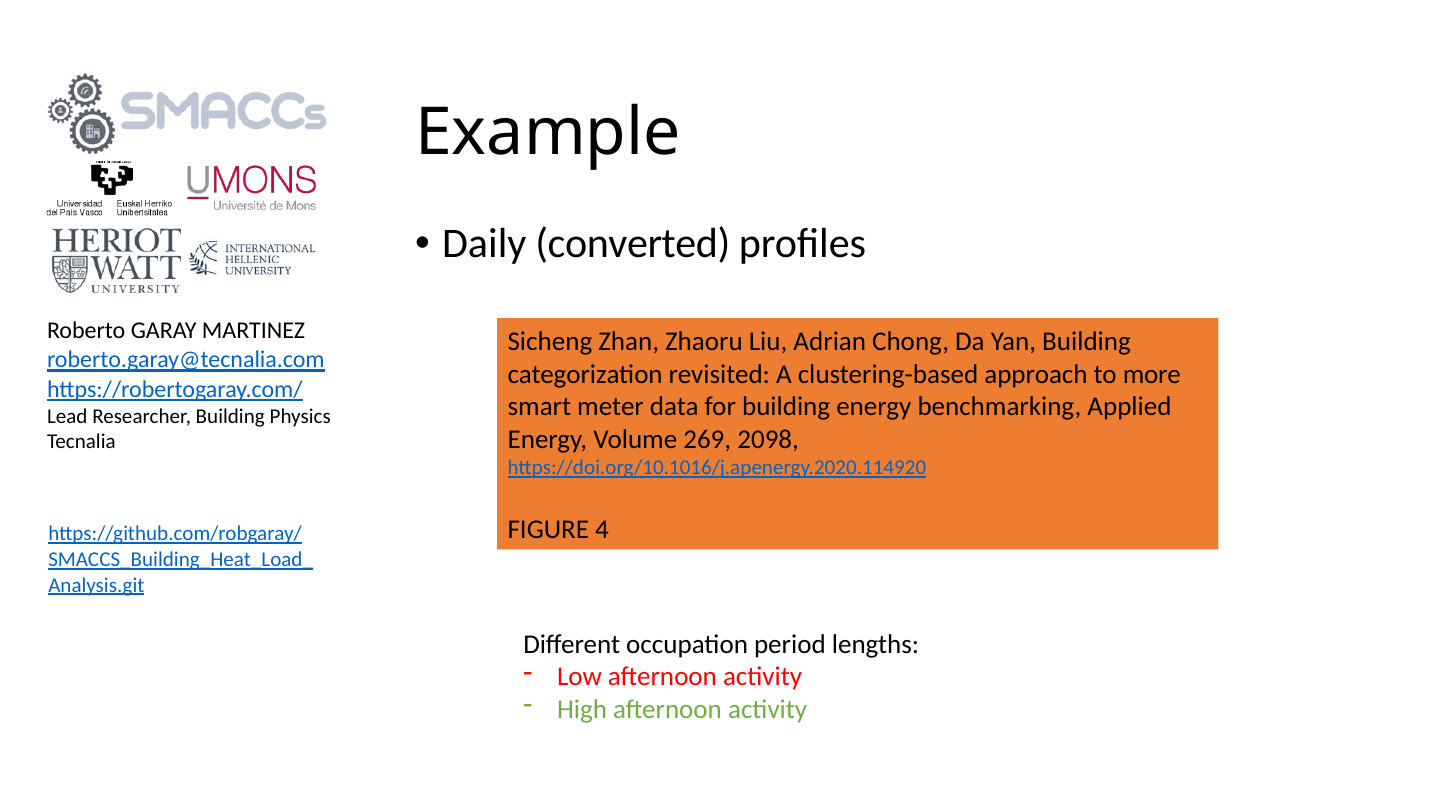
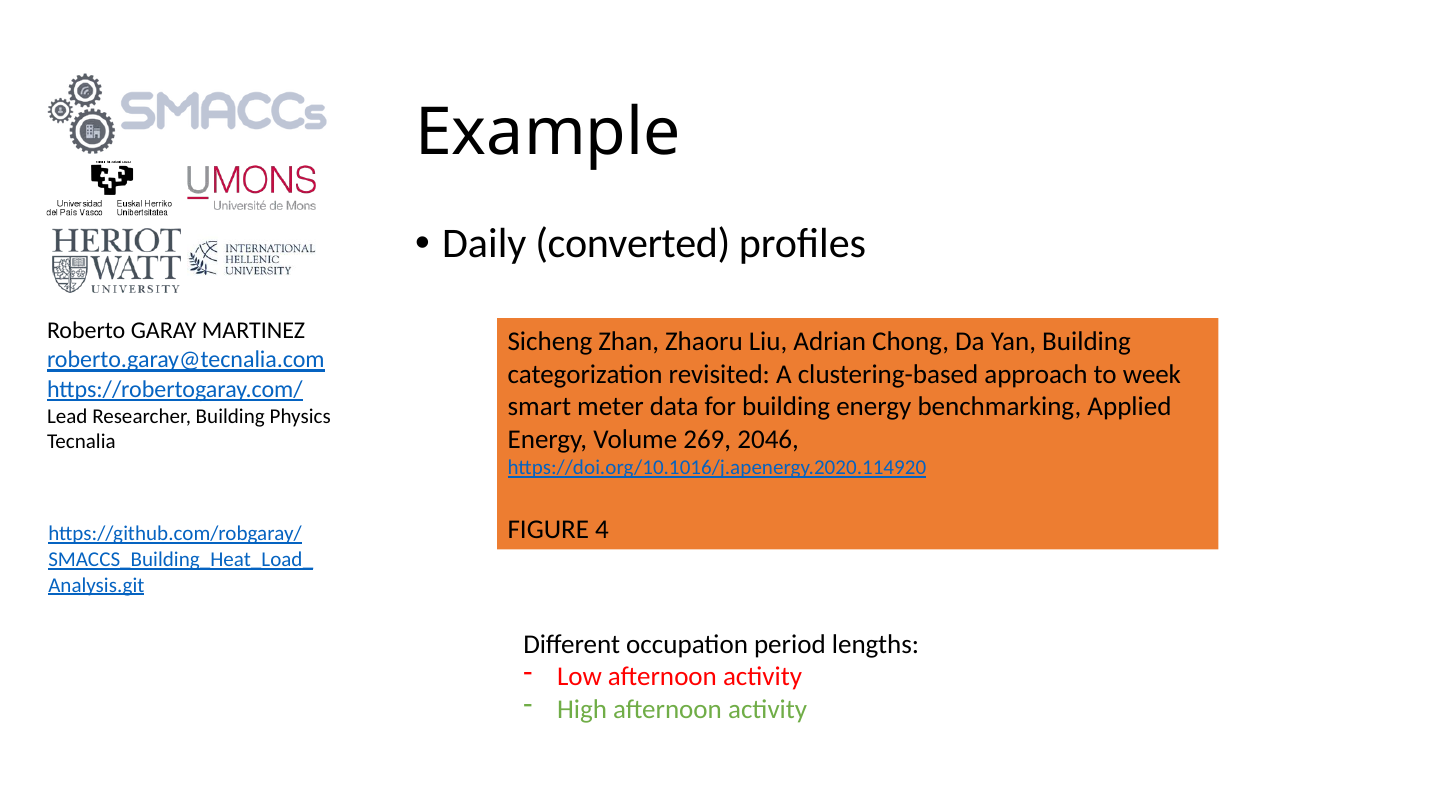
more: more -> week (1152, 374)
2098: 2098 -> 2046 (768, 439)
